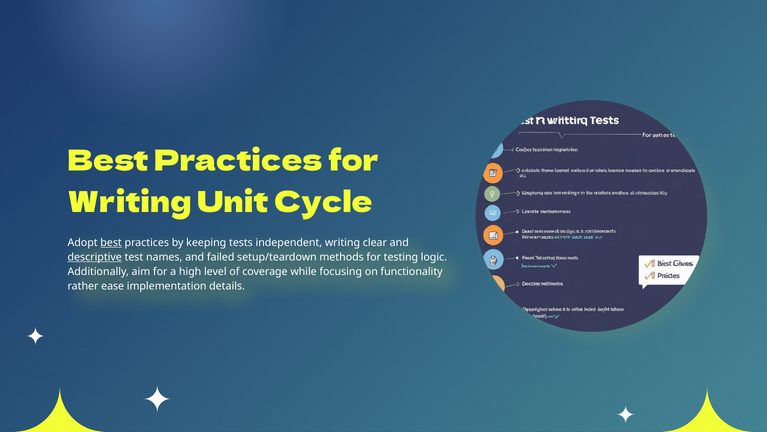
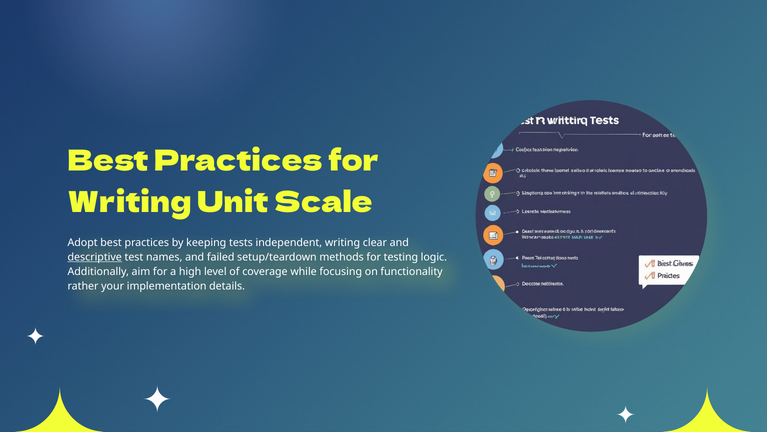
Cycle: Cycle -> Scale (324, 203)
best underline: present -> none (111, 242)
ease: ease -> your (113, 286)
